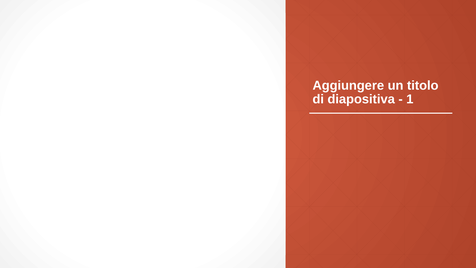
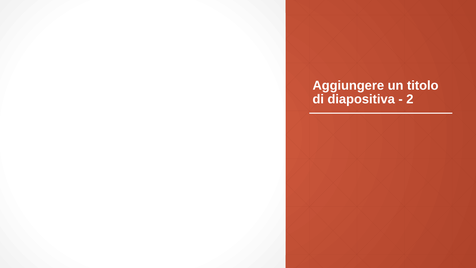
1: 1 -> 2 (410, 99)
